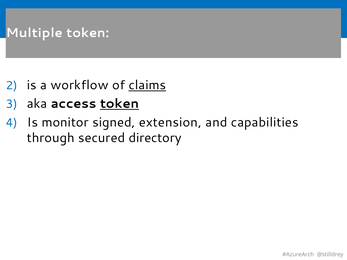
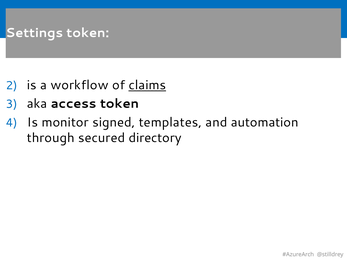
Multiple: Multiple -> Settings (34, 33)
token underline: present -> none (120, 104)
extension: extension -> templates (170, 122)
capabilities: capabilities -> automation (265, 122)
